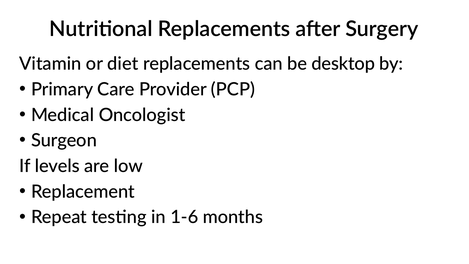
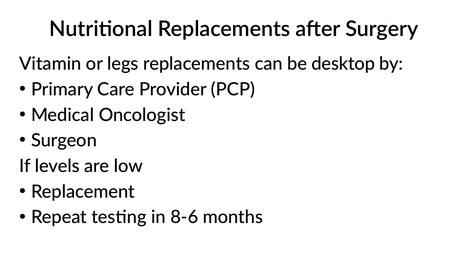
diet: diet -> legs (123, 64)
1-6: 1-6 -> 8-6 (184, 217)
